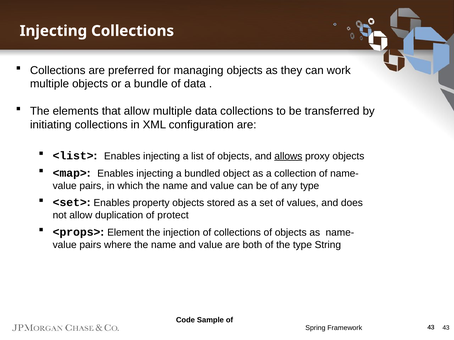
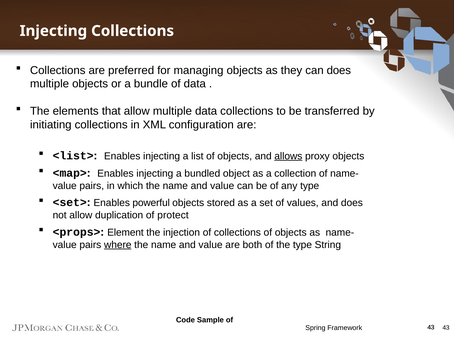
can work: work -> does (339, 70)
property: property -> powerful (151, 203)
where underline: none -> present (118, 245)
